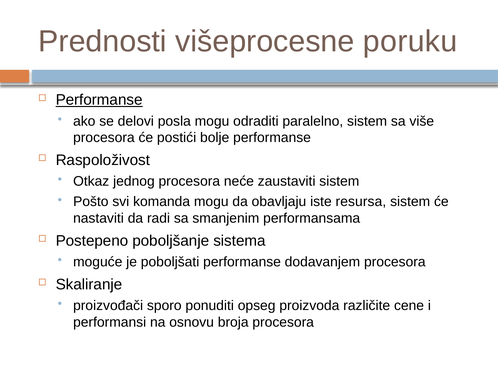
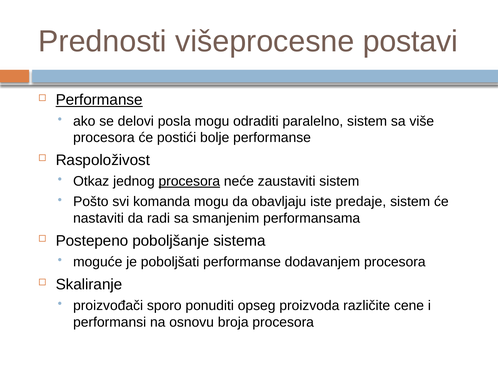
poruku: poruku -> postavi (410, 42)
procesora underline: none -> present (189, 181)
resursa: resursa -> predaje (361, 201)
